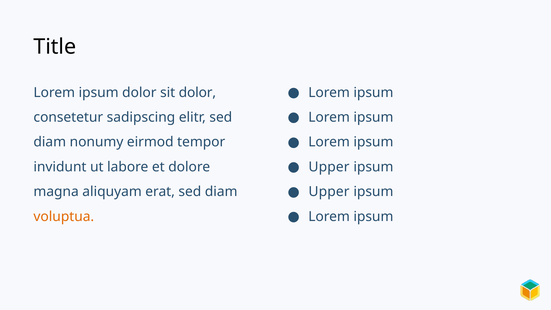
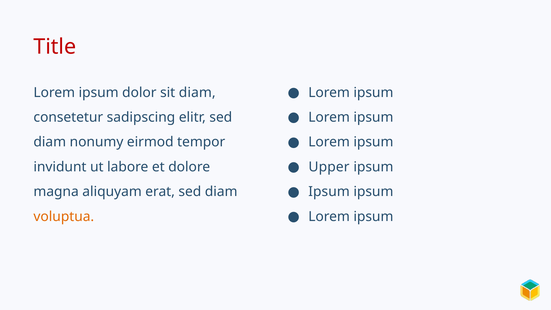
Title colour: black -> red (55, 47)
sit dolor: dolor -> diam (197, 92)
Upper: Upper -> Ipsum (329, 192)
